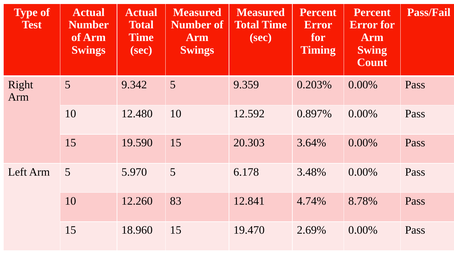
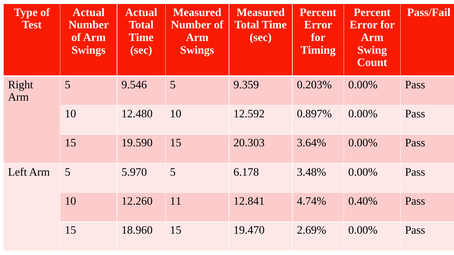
9.342: 9.342 -> 9.546 (134, 85)
83: 83 -> 11 (176, 201)
8.78%: 8.78% -> 0.40% (363, 201)
